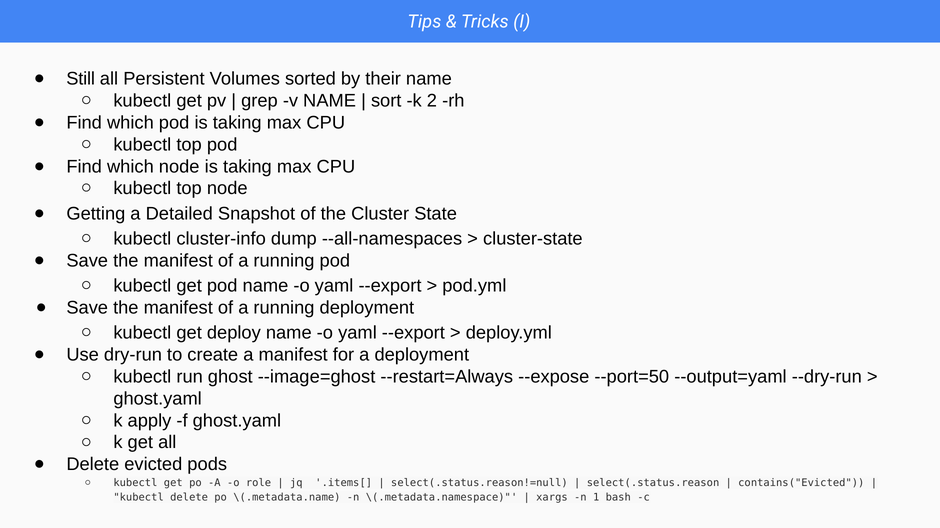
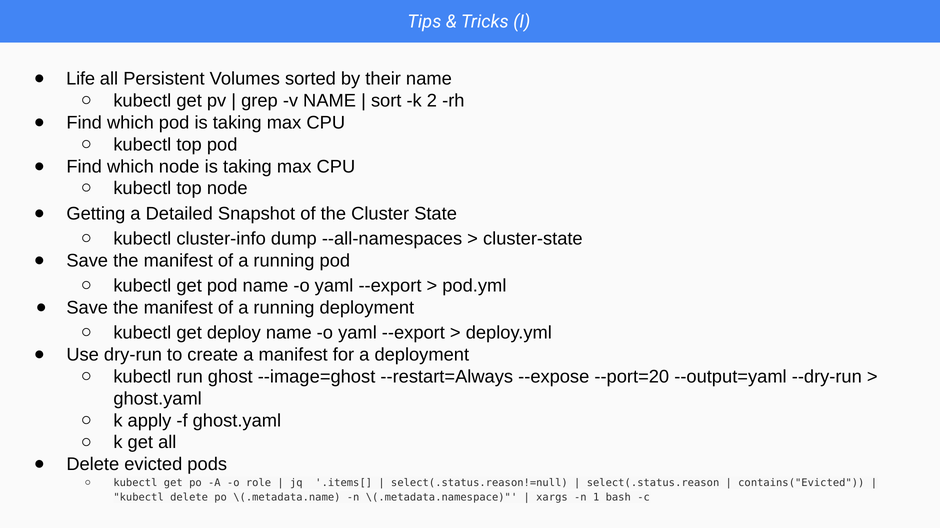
Still: Still -> Life (81, 79)
--port=50: --port=50 -> --port=20 (632, 377)
